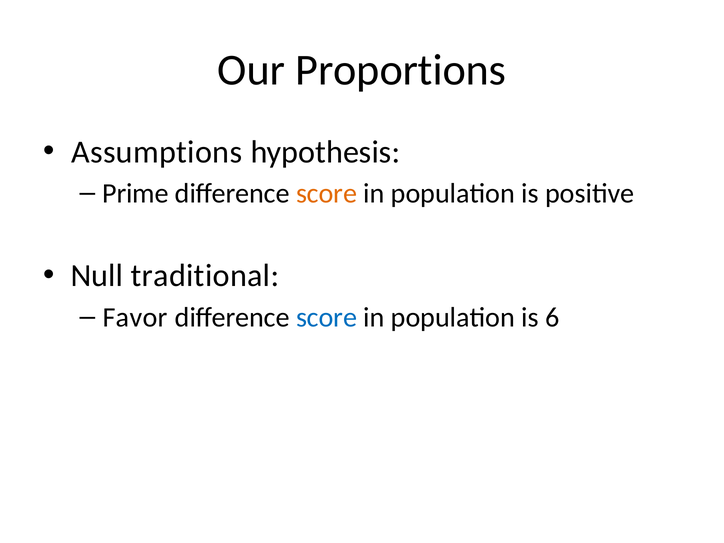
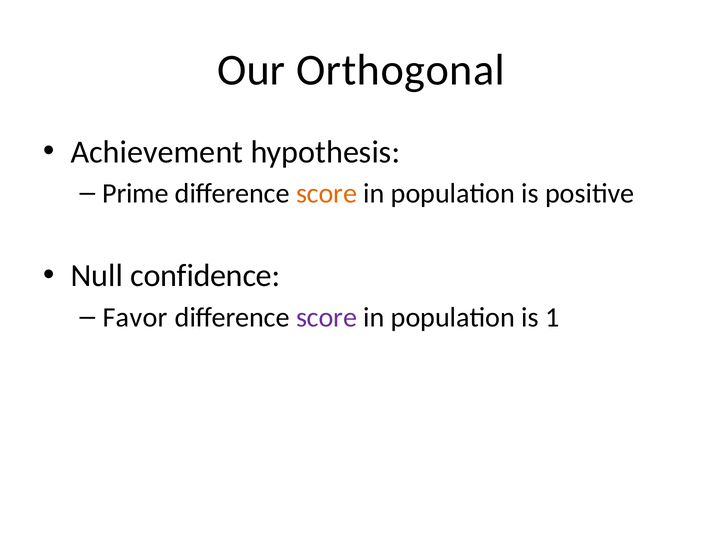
Proportions: Proportions -> Orthogonal (400, 70)
Assumptions: Assumptions -> Achievement (157, 152)
traditional: traditional -> confidence (205, 276)
score colour: blue -> purple (327, 317)
6: 6 -> 1 (552, 317)
